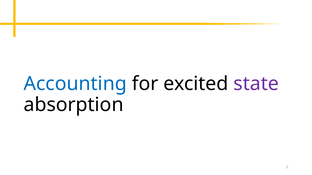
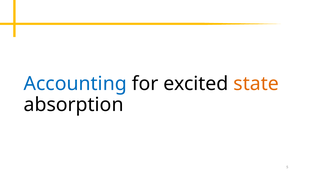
state colour: purple -> orange (256, 84)
